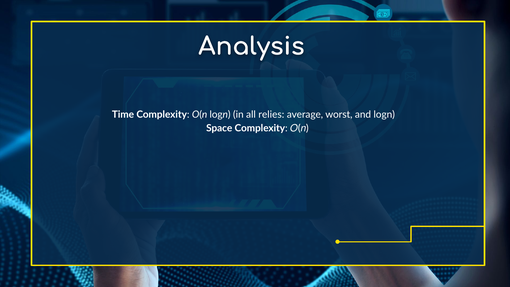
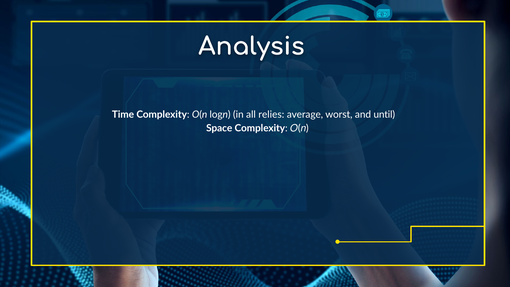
and logn: logn -> until (384, 114)
